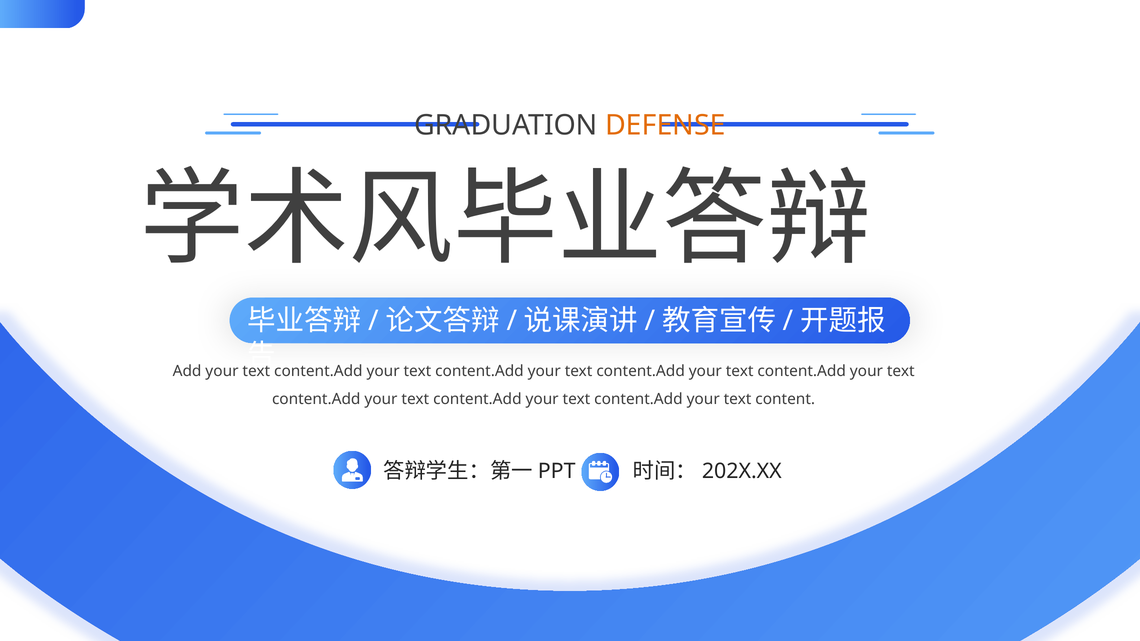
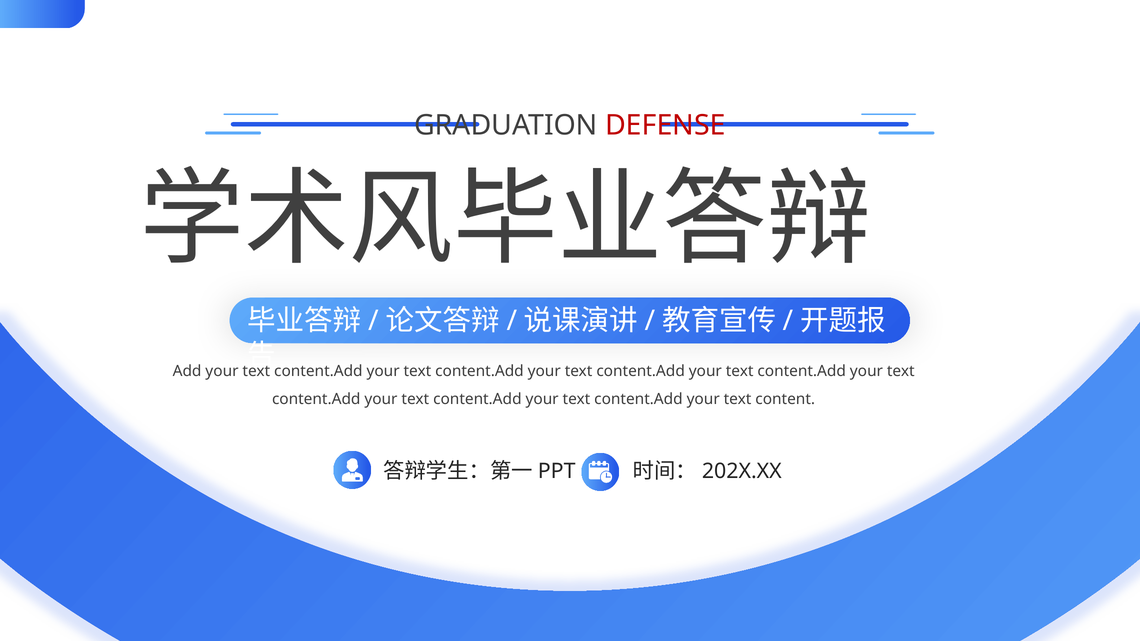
DEFENSE colour: orange -> red (665, 125)
